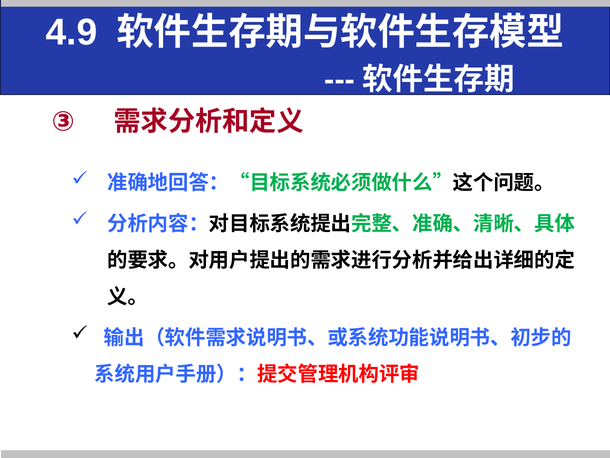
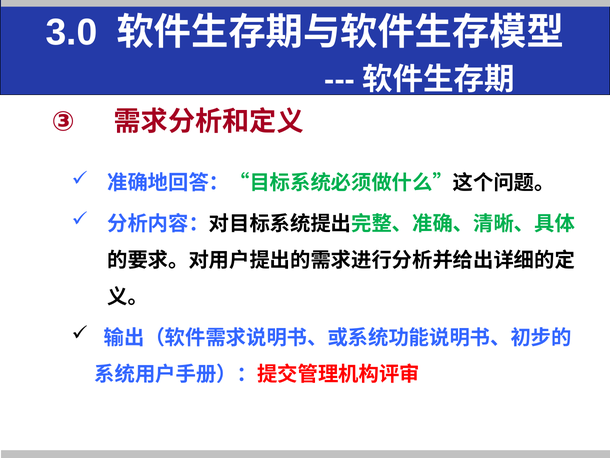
4.9: 4.9 -> 3.0 (71, 32)
